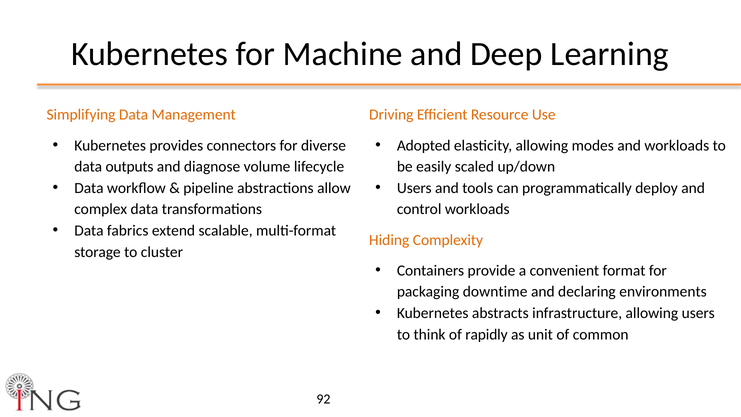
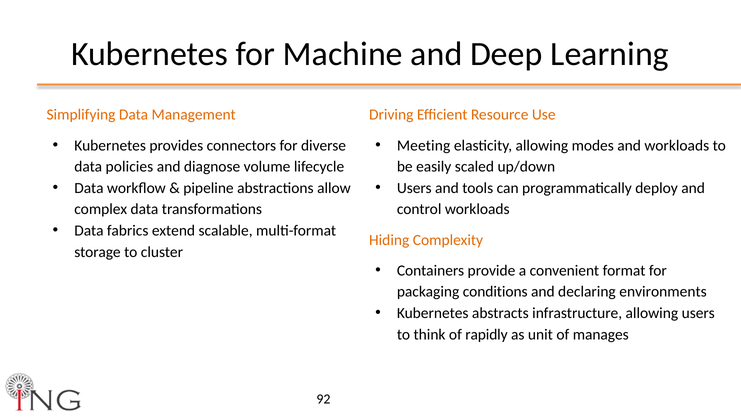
Adopted: Adopted -> Meeting (424, 145)
outputs: outputs -> policies (129, 167)
downtime: downtime -> conditions (495, 292)
common: common -> manages (601, 334)
